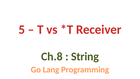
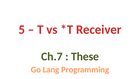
Ch.8: Ch.8 -> Ch.7 (52, 56)
String: String -> These (85, 56)
